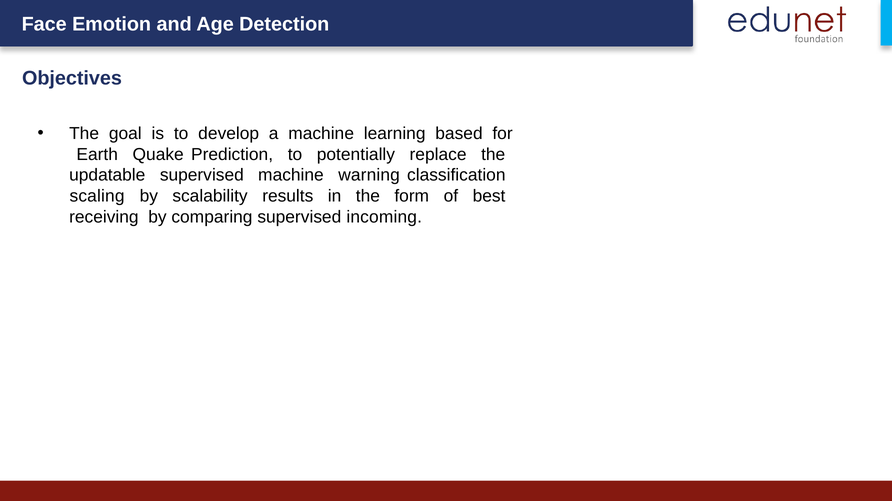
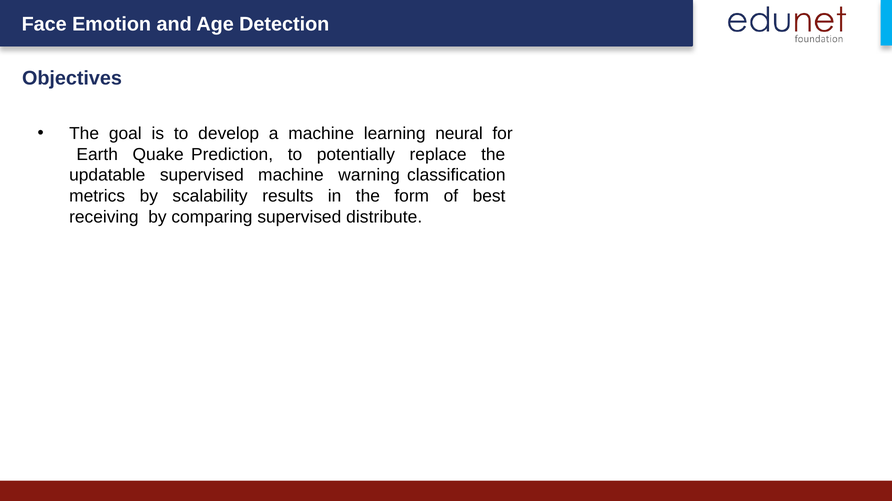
based: based -> neural (459, 134)
scaling: scaling -> metrics (97, 196)
incoming: incoming -> distribute (384, 217)
